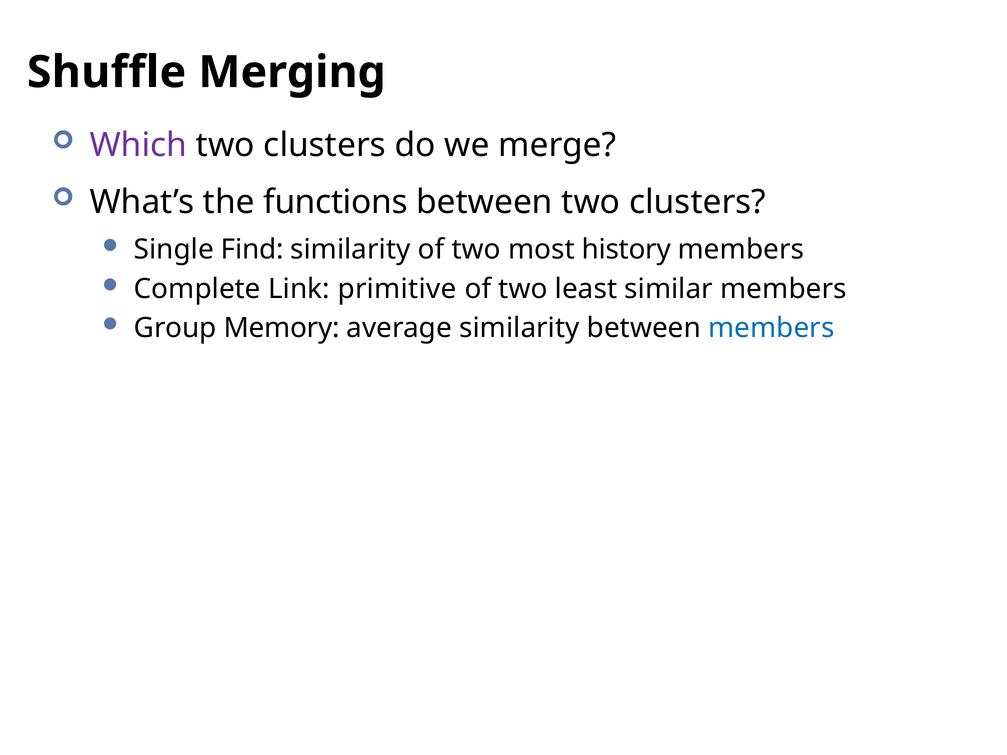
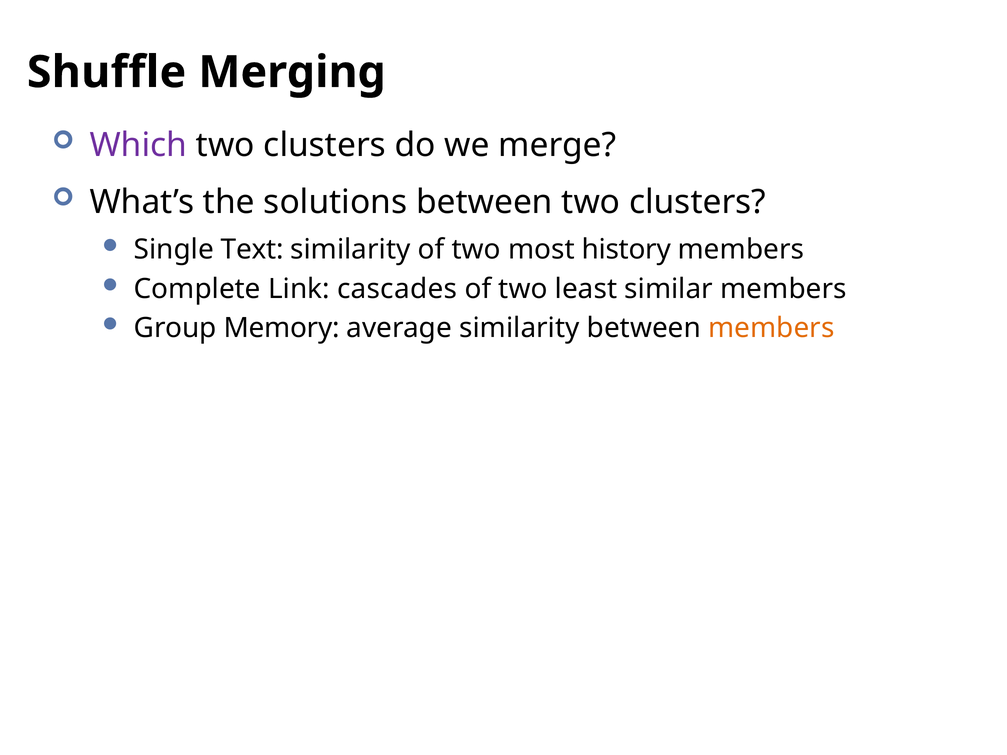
functions: functions -> solutions (335, 202)
Find: Find -> Text (252, 250)
primitive: primitive -> cascades (397, 289)
members colour: blue -> orange (771, 328)
